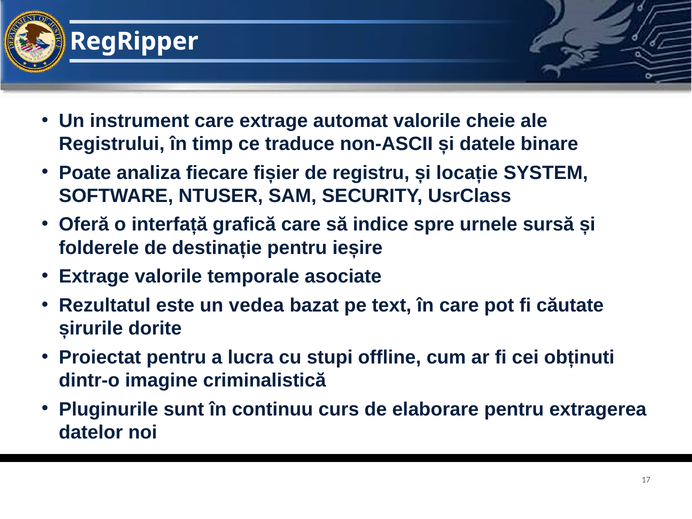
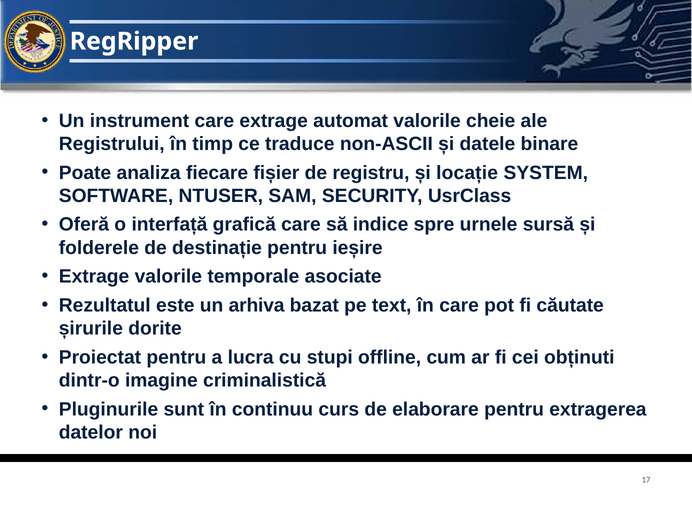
vedea: vedea -> arhiva (257, 305)
